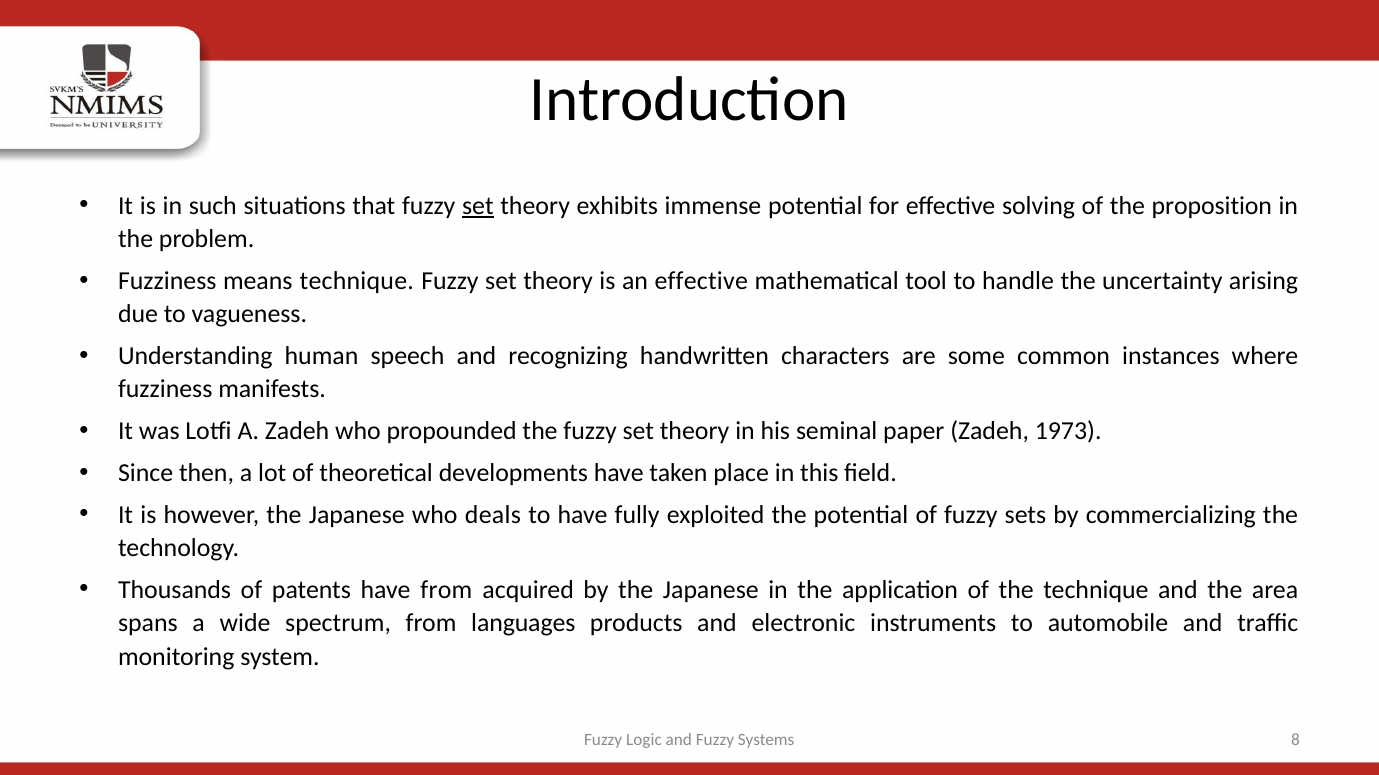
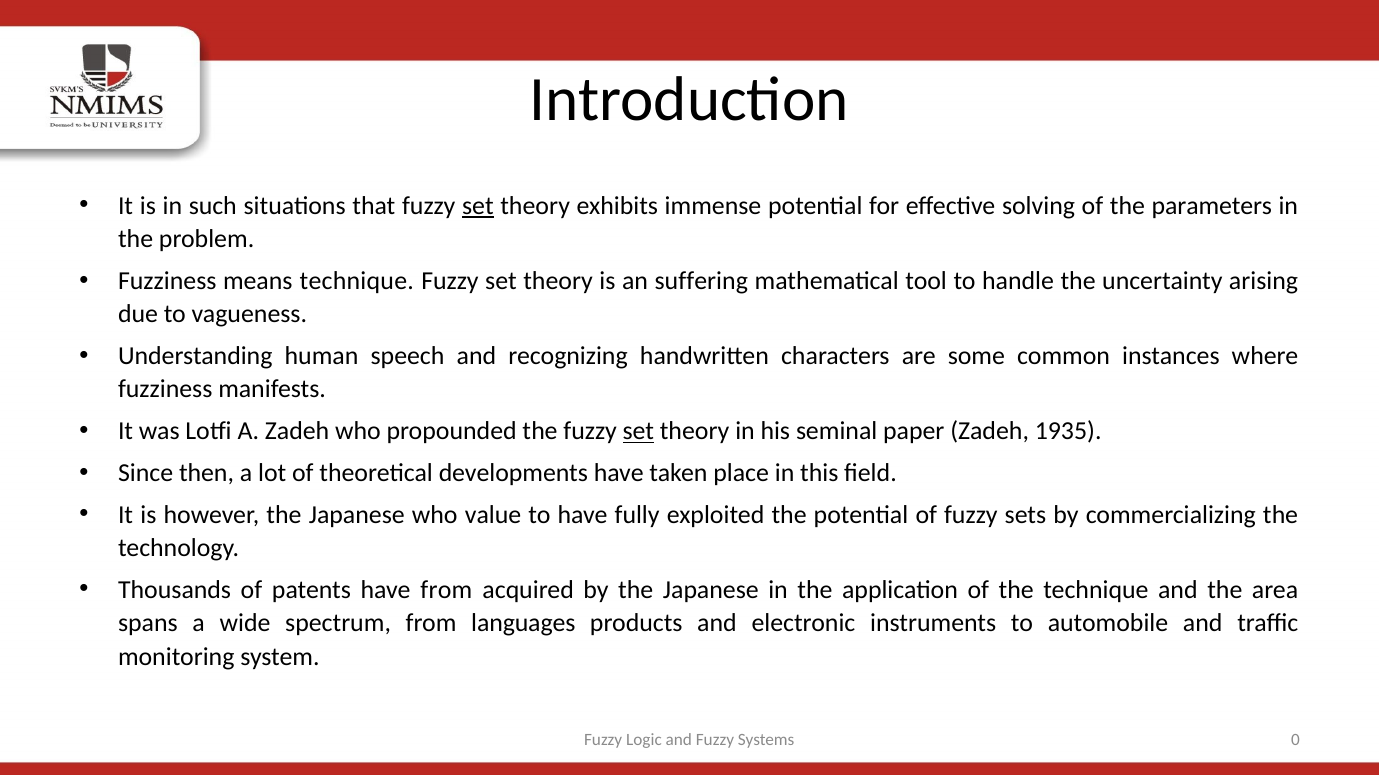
proposition: proposition -> parameters (1212, 206)
an effective: effective -> suffering (701, 281)
set underline: none -> present (638, 432)
1973: 1973 -> 1935 (1068, 432)
deals: deals -> value (493, 515)
8: 8 -> 0 (1295, 741)
